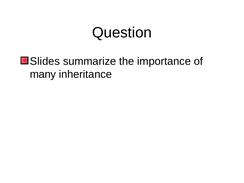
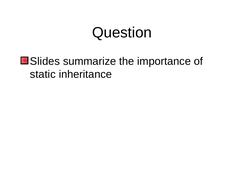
many: many -> static (43, 74)
